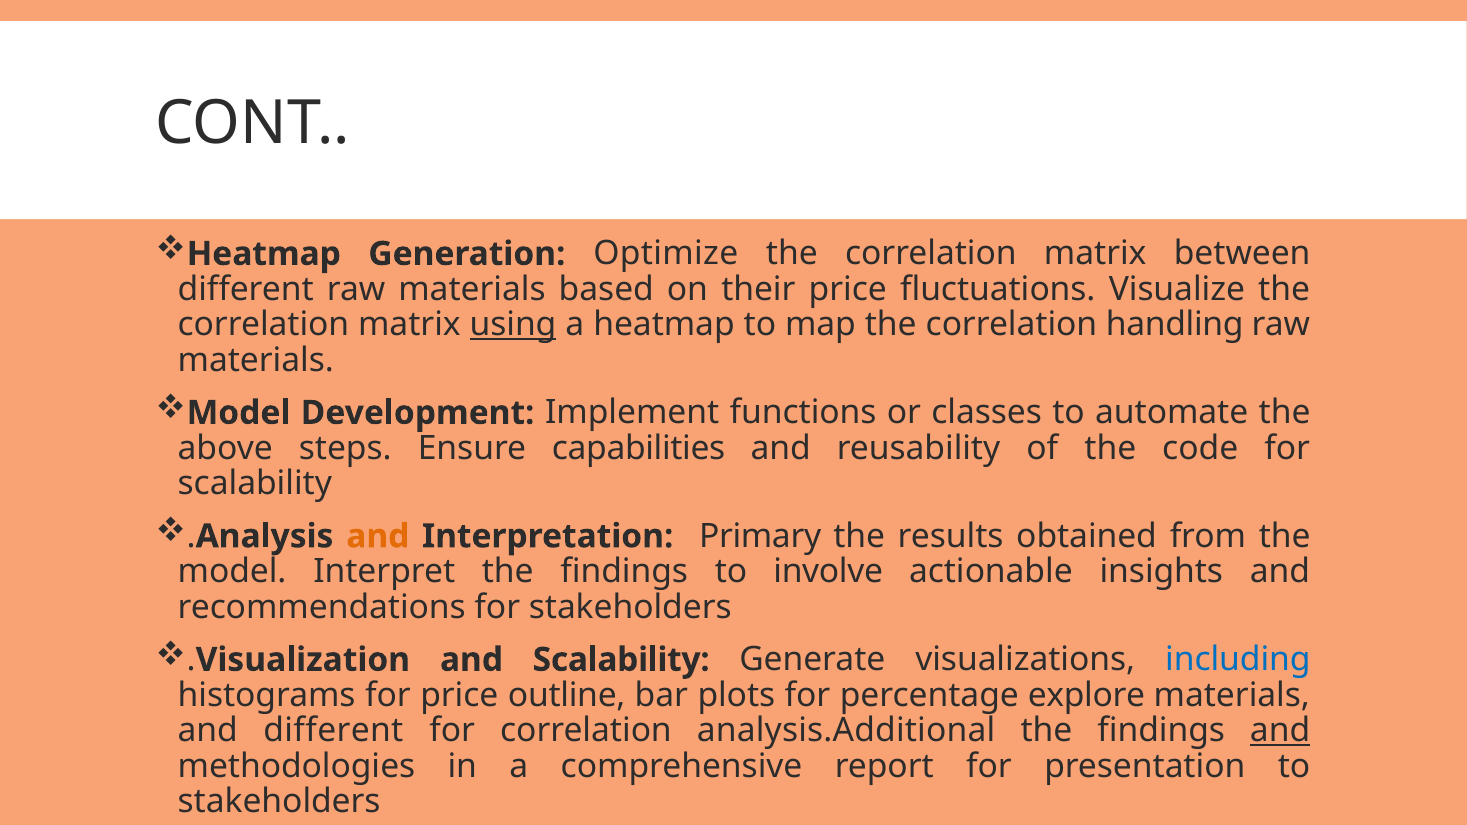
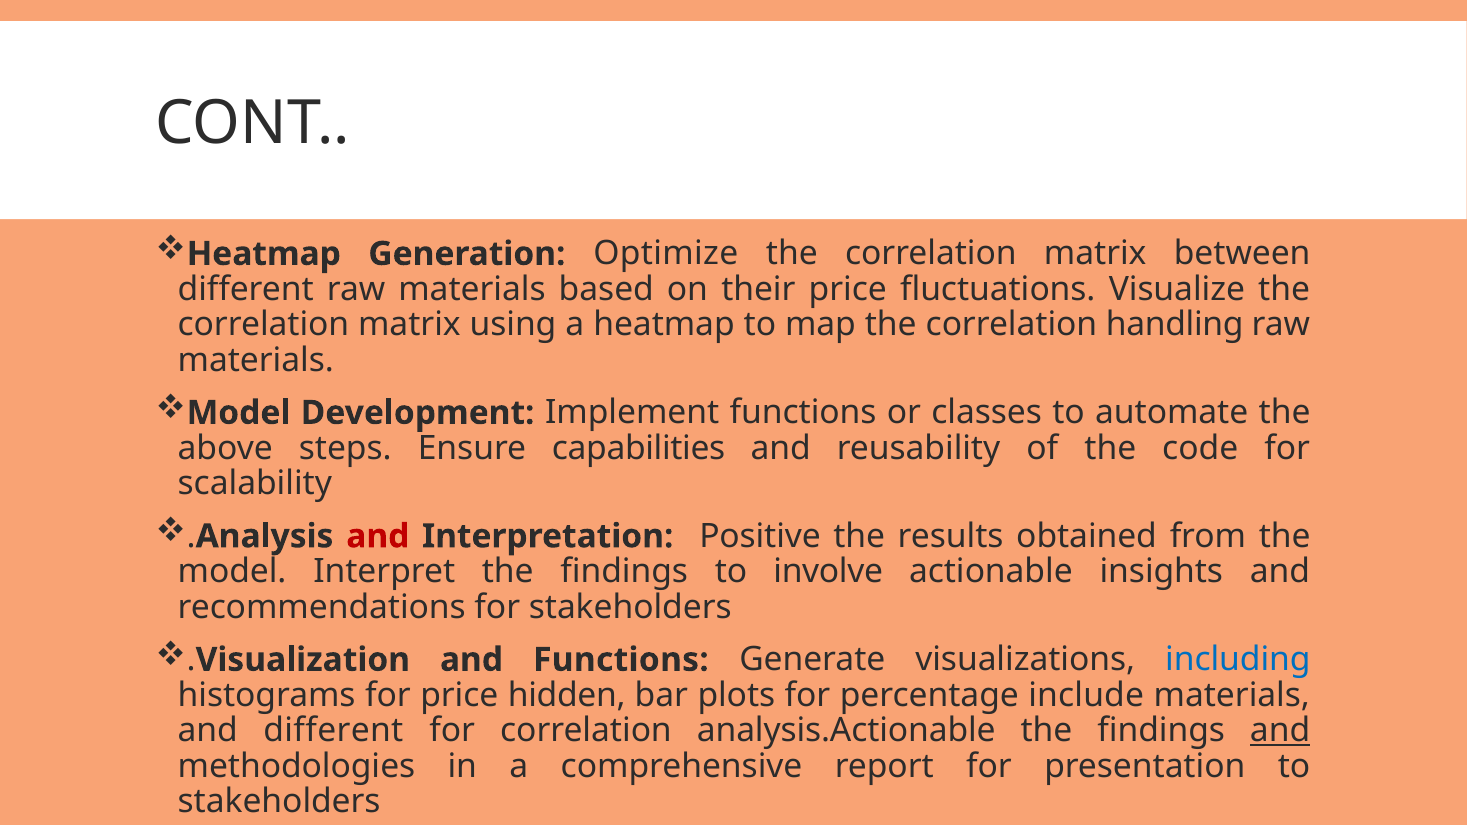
using underline: present -> none (513, 325)
and colour: orange -> red (378, 536)
Primary: Primary -> Positive (760, 536)
and Scalability: Scalability -> Functions (621, 660)
outline: outline -> hidden (567, 695)
explore: explore -> include (1086, 695)
analysis.Additional: analysis.Additional -> analysis.Actionable (846, 731)
